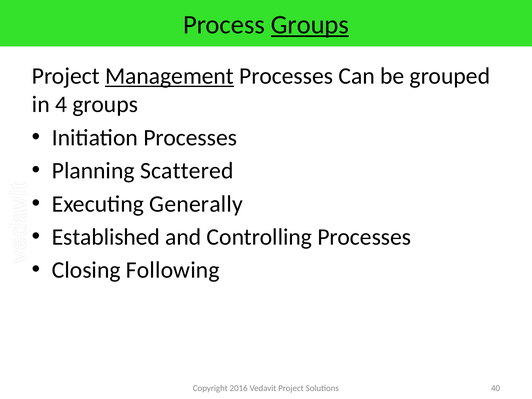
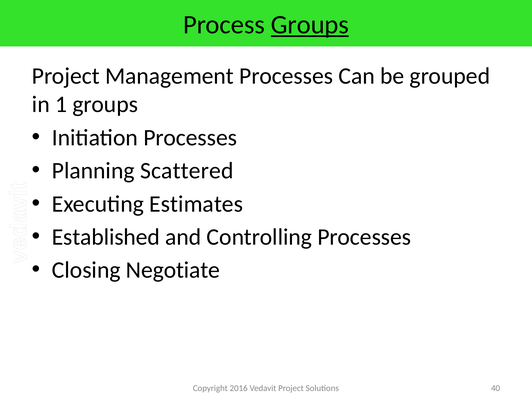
Management underline: present -> none (169, 76)
4: 4 -> 1 (61, 105)
Generally: Generally -> Estimates (196, 204)
Following: Following -> Negotiate (173, 270)
